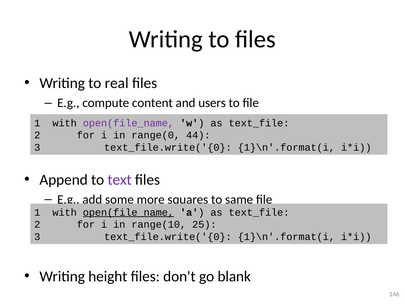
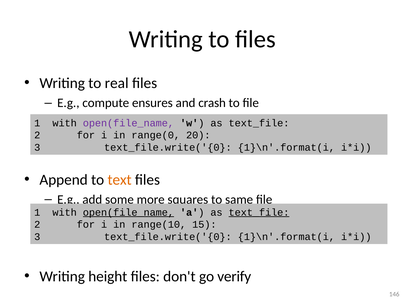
content: content -> ensures (152, 103)
users: users -> crash (212, 103)
44: 44 -> 20 (198, 135)
text colour: purple -> orange (120, 180)
text_file underline: none -> present (259, 212)
25: 25 -> 15 (204, 224)
blank: blank -> verify (234, 276)
